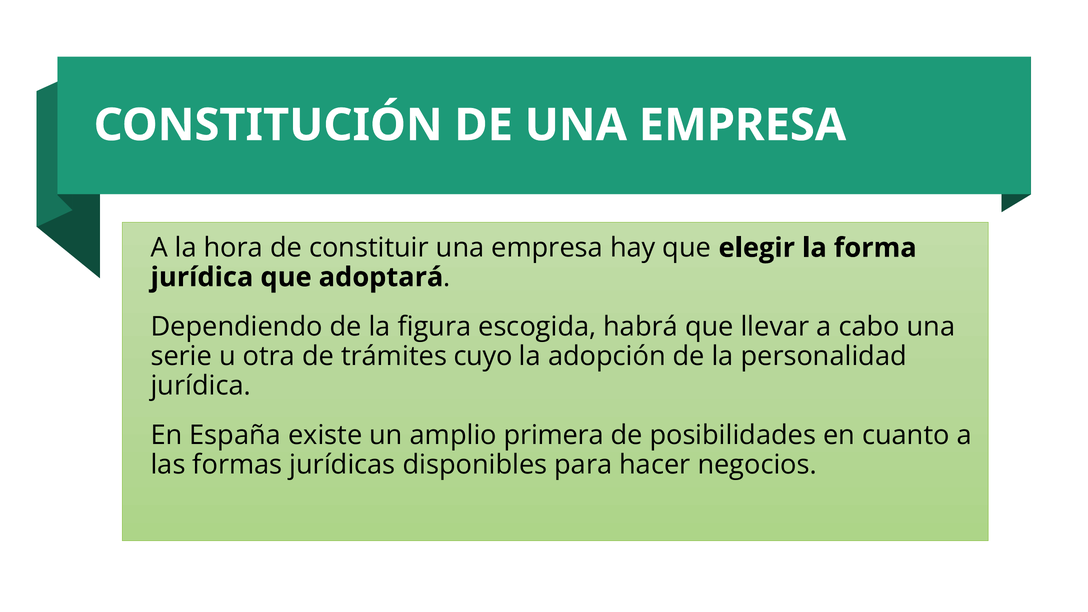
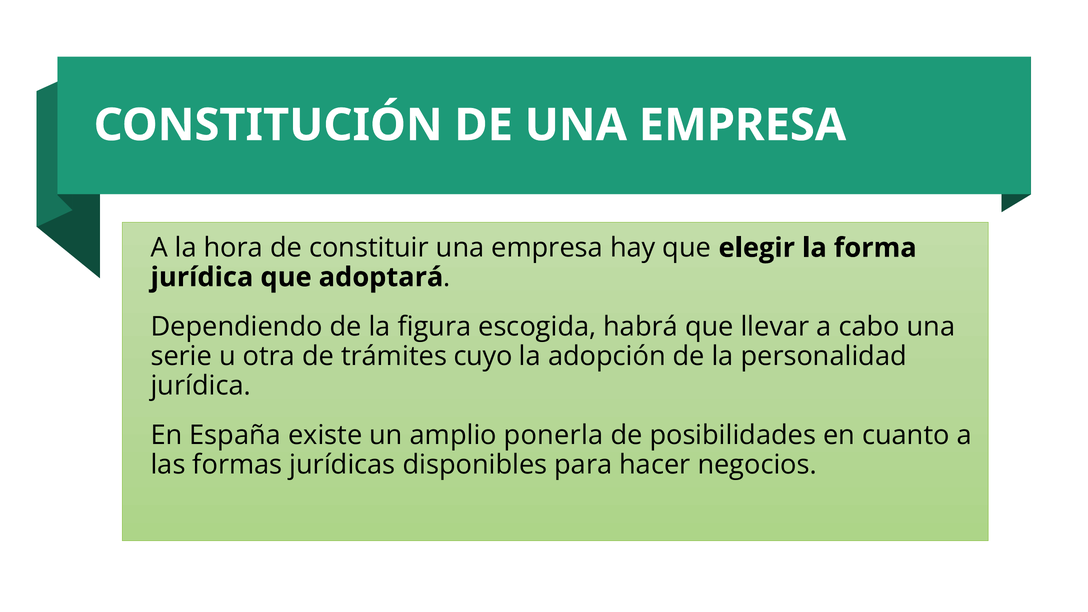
primera: primera -> ponerla (553, 435)
